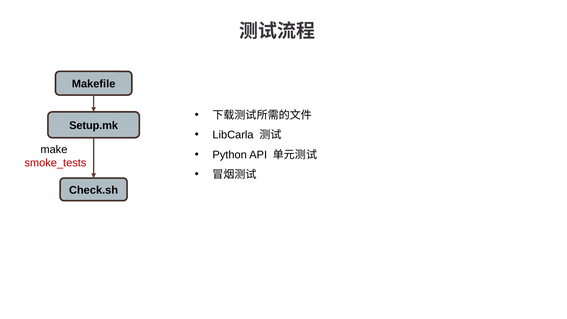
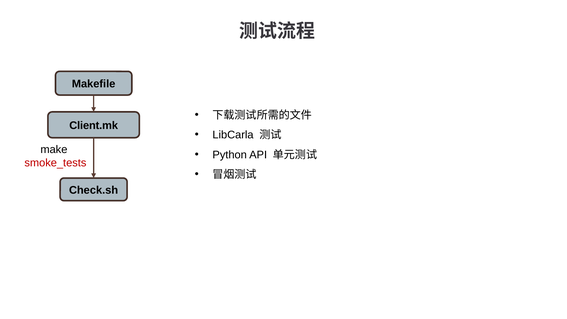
Setup.mk: Setup.mk -> Client.mk (94, 126)
